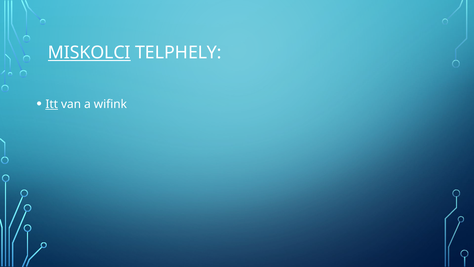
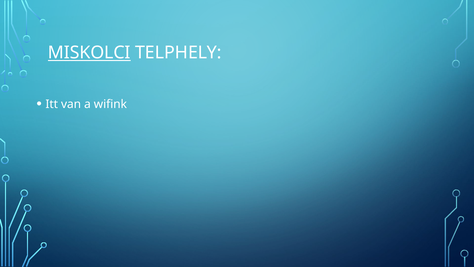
Itt underline: present -> none (52, 104)
